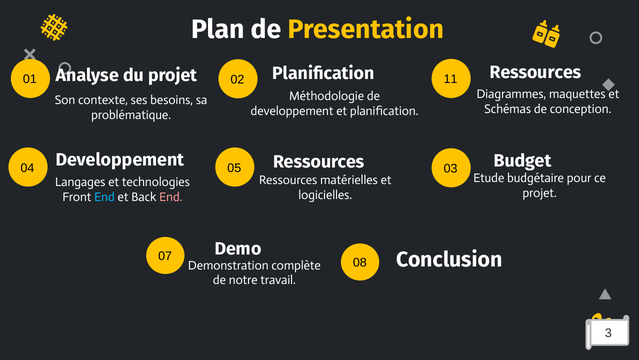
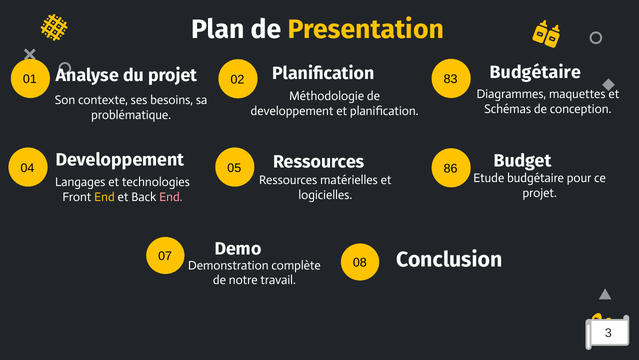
Ressources: Ressources -> Budgétaire (535, 72)
11: 11 -> 83 (451, 79)
03: 03 -> 86 (451, 168)
End colour: light blue -> yellow (104, 197)
